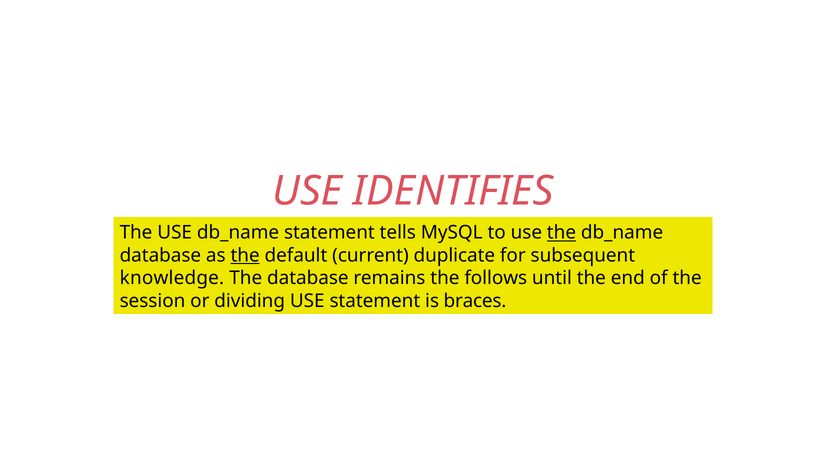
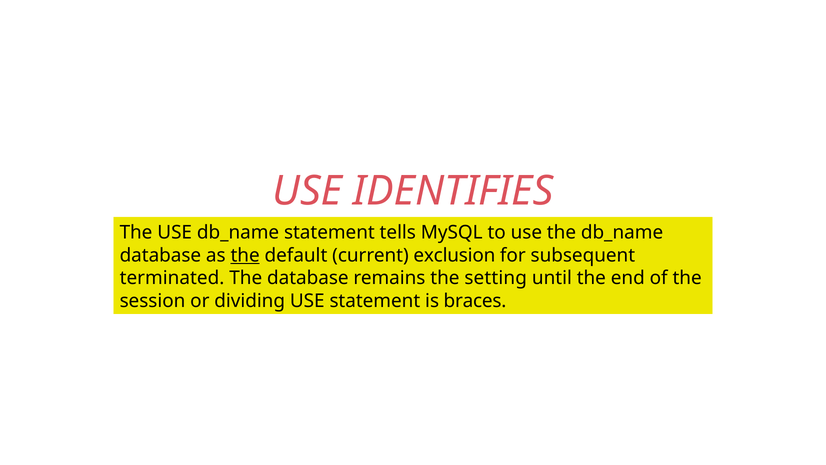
the underline: present -> none (561, 233)
duplicate: duplicate -> exclusion (454, 255)
knowledge: knowledge -> terminated (172, 278)
follows: follows -> setting (496, 278)
